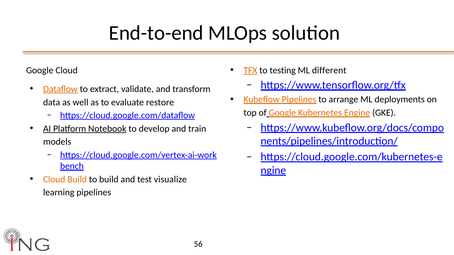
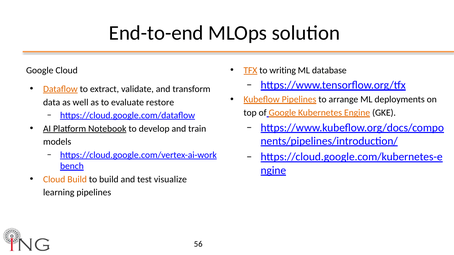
testing: testing -> writing (283, 70)
different: different -> database (329, 70)
